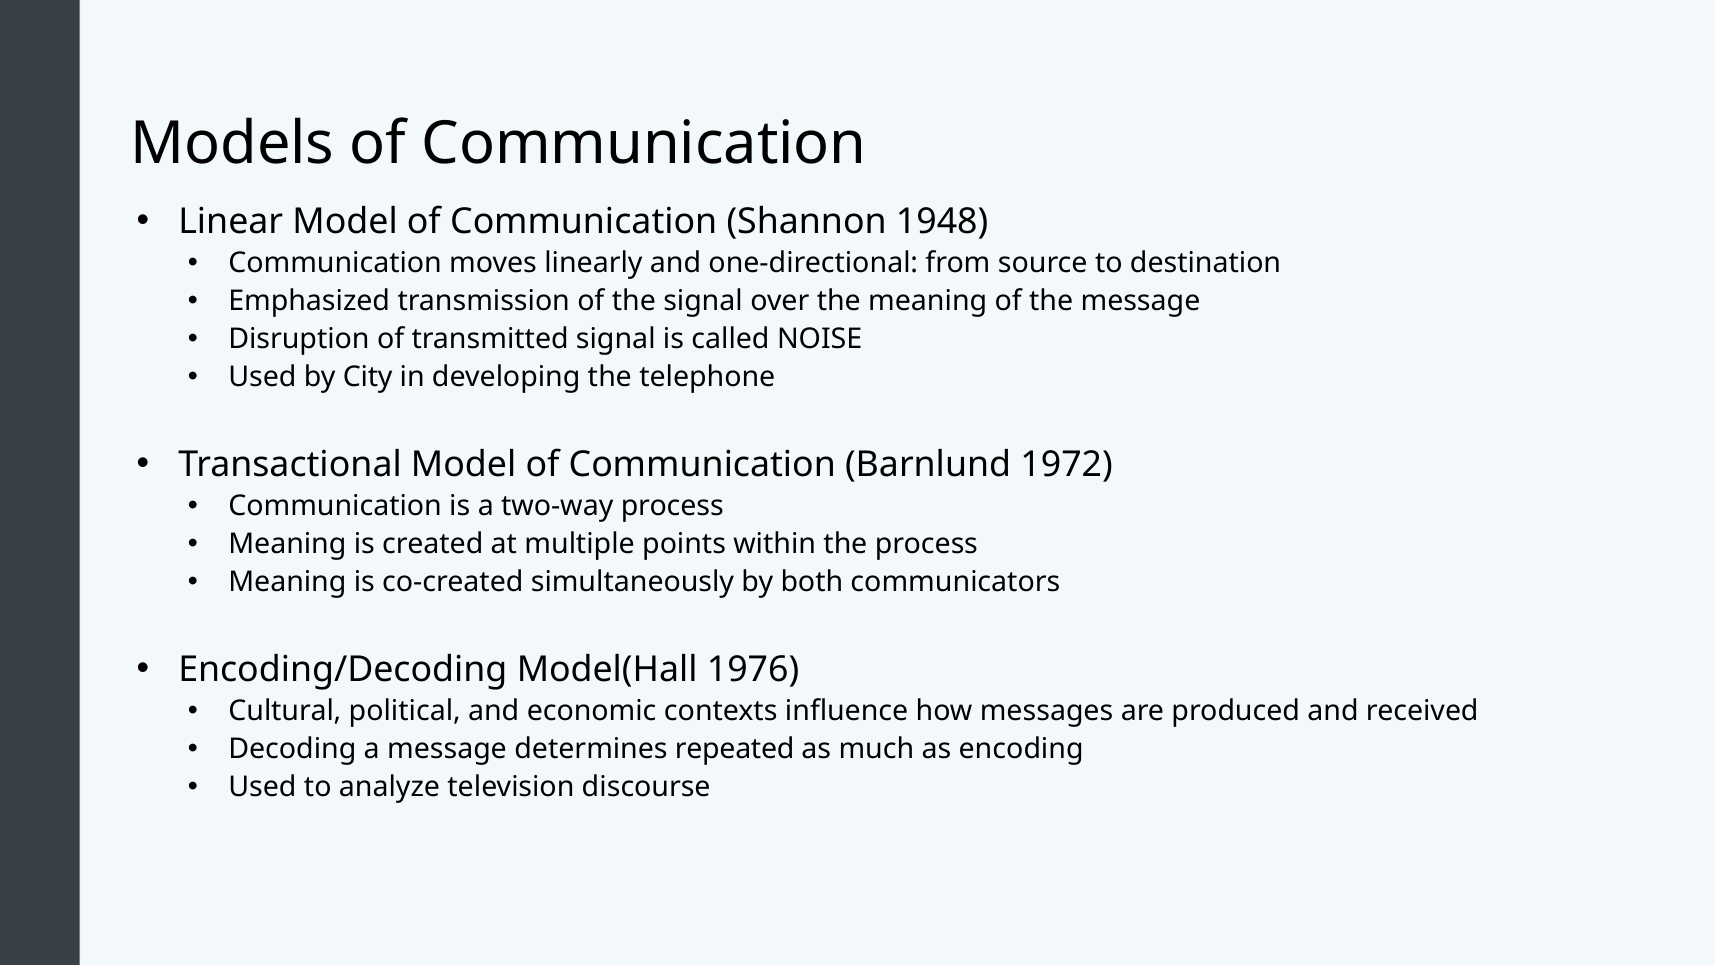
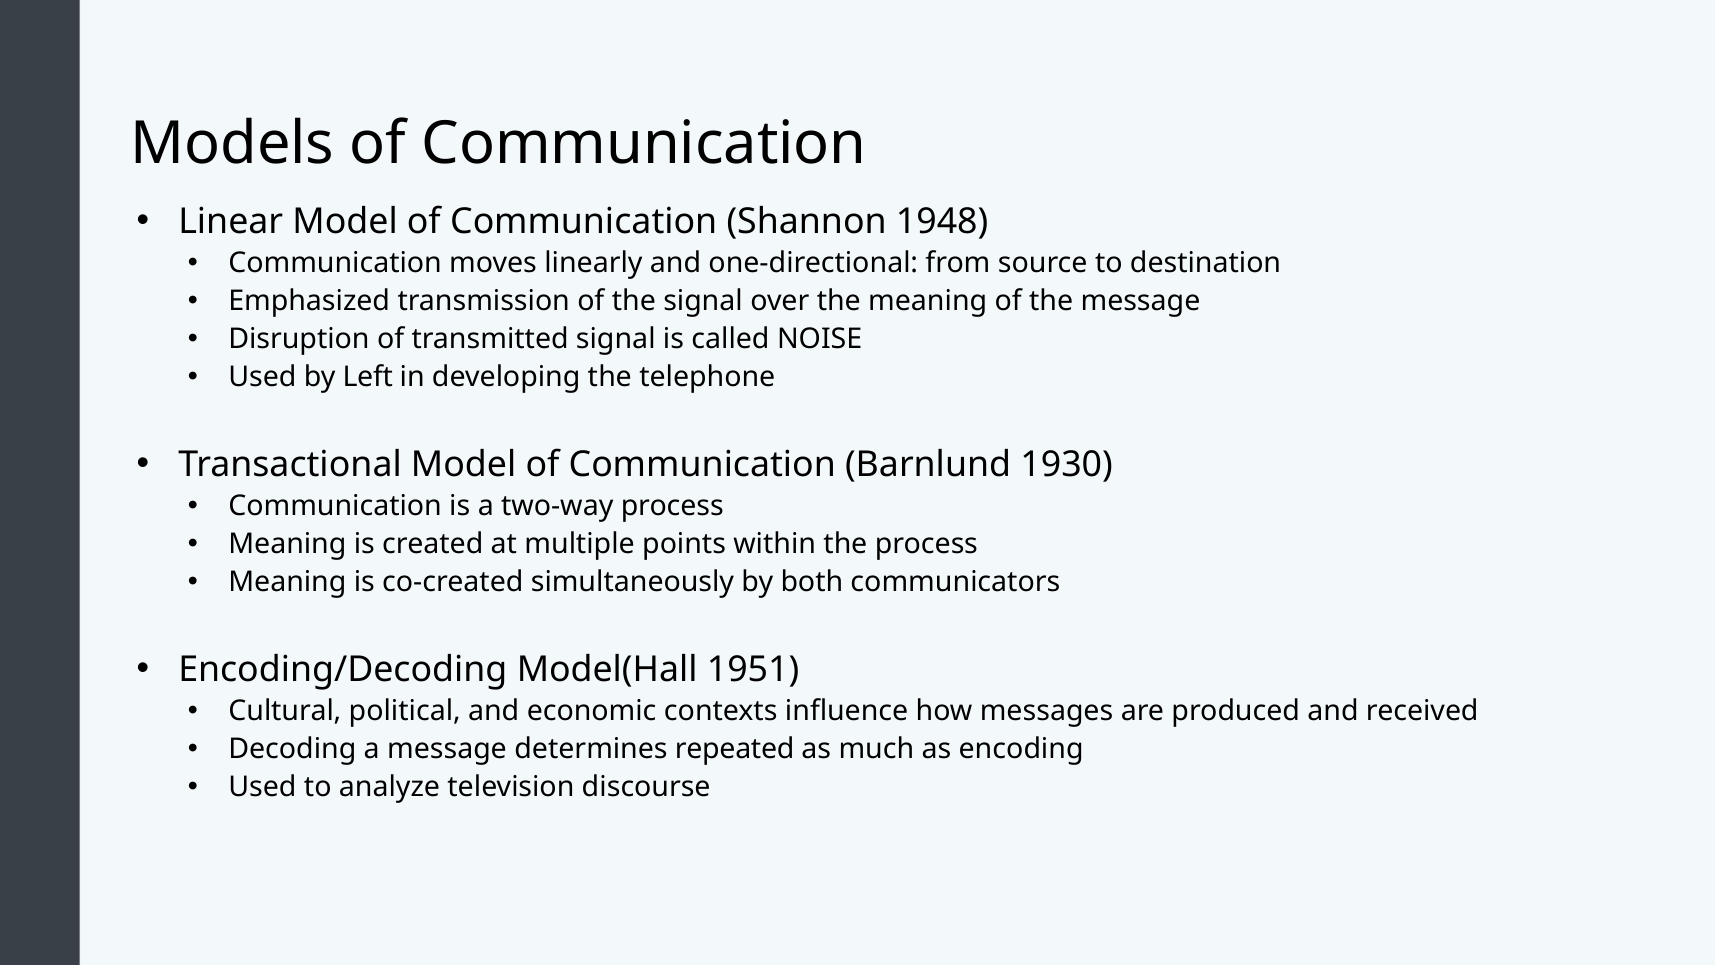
City: City -> Left (368, 377)
1972: 1972 -> 1930 (1067, 464)
1976: 1976 -> 1951 (753, 669)
